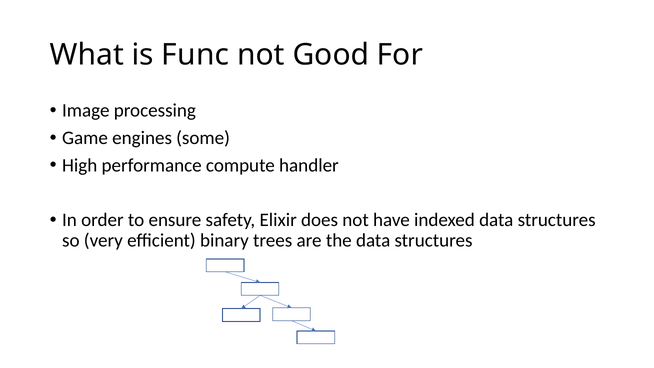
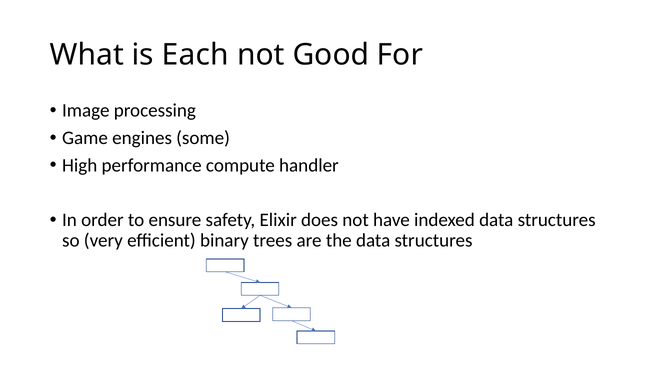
Func: Func -> Each (195, 55)
